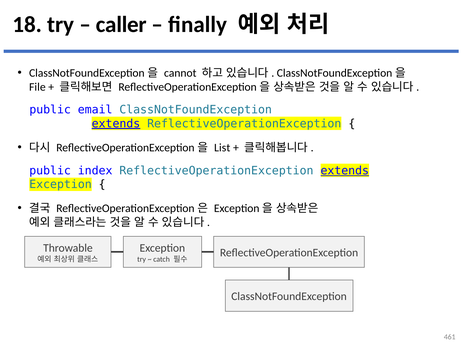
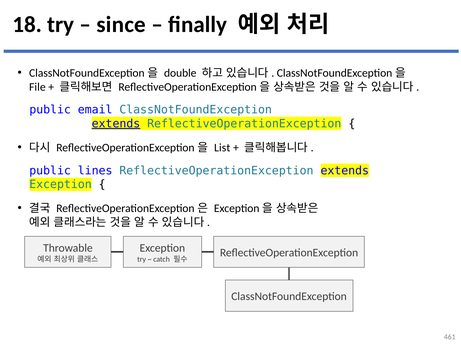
caller: caller -> since (121, 25)
cannot: cannot -> double (180, 73)
index: index -> lines (95, 170)
extends underline: present -> none (345, 170)
